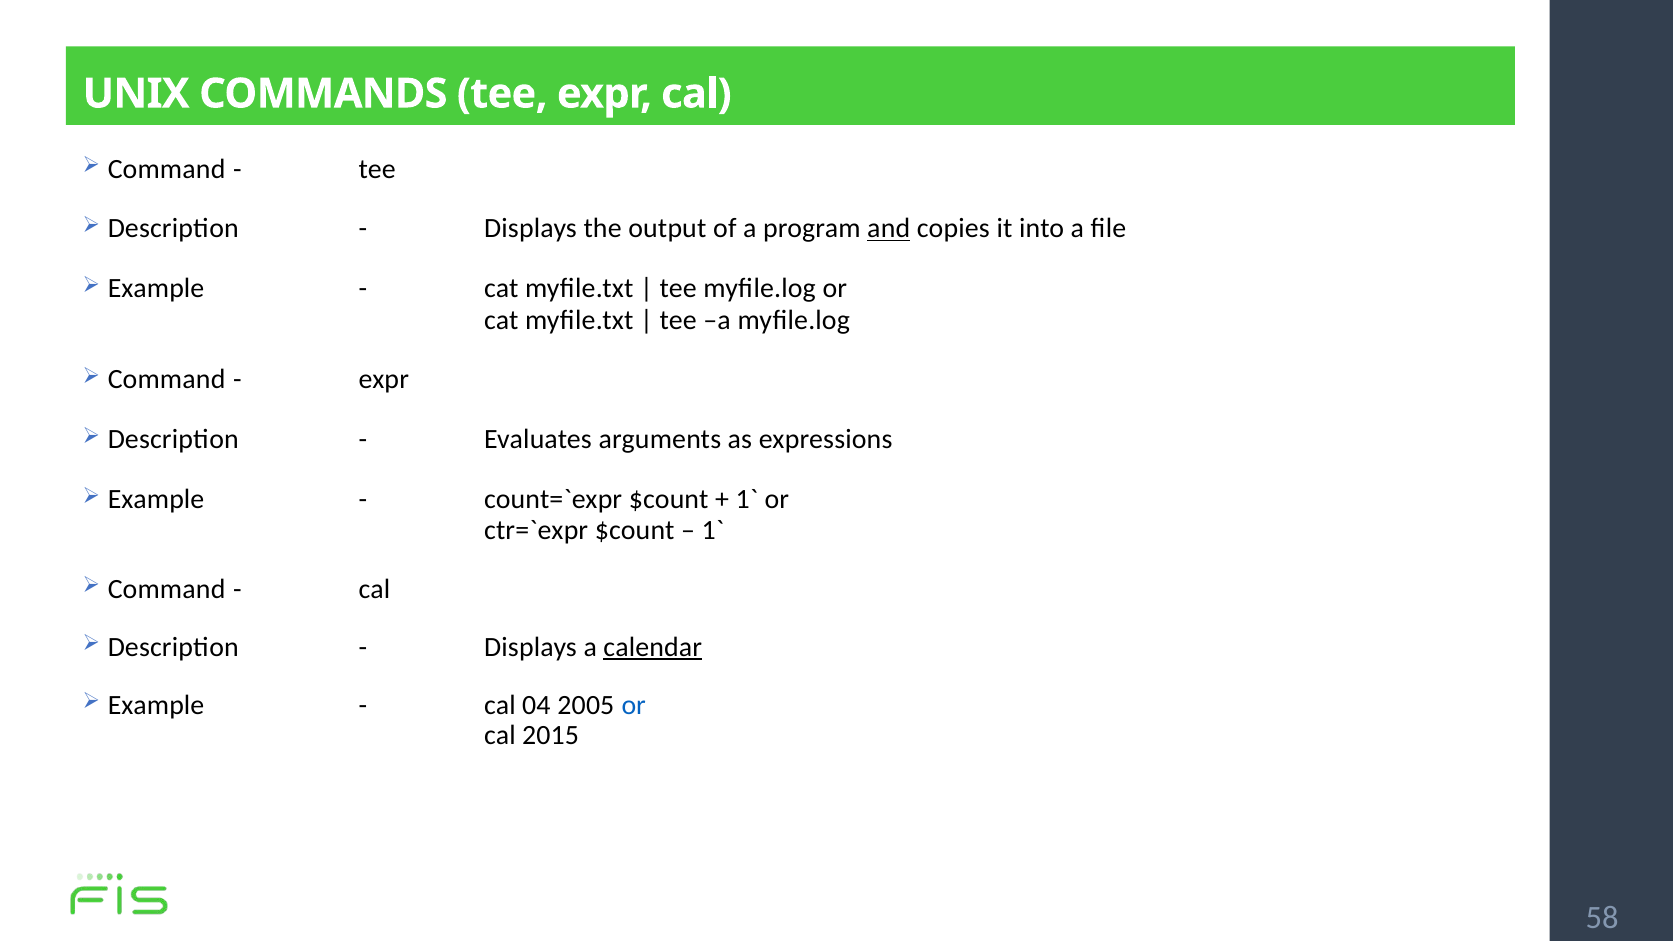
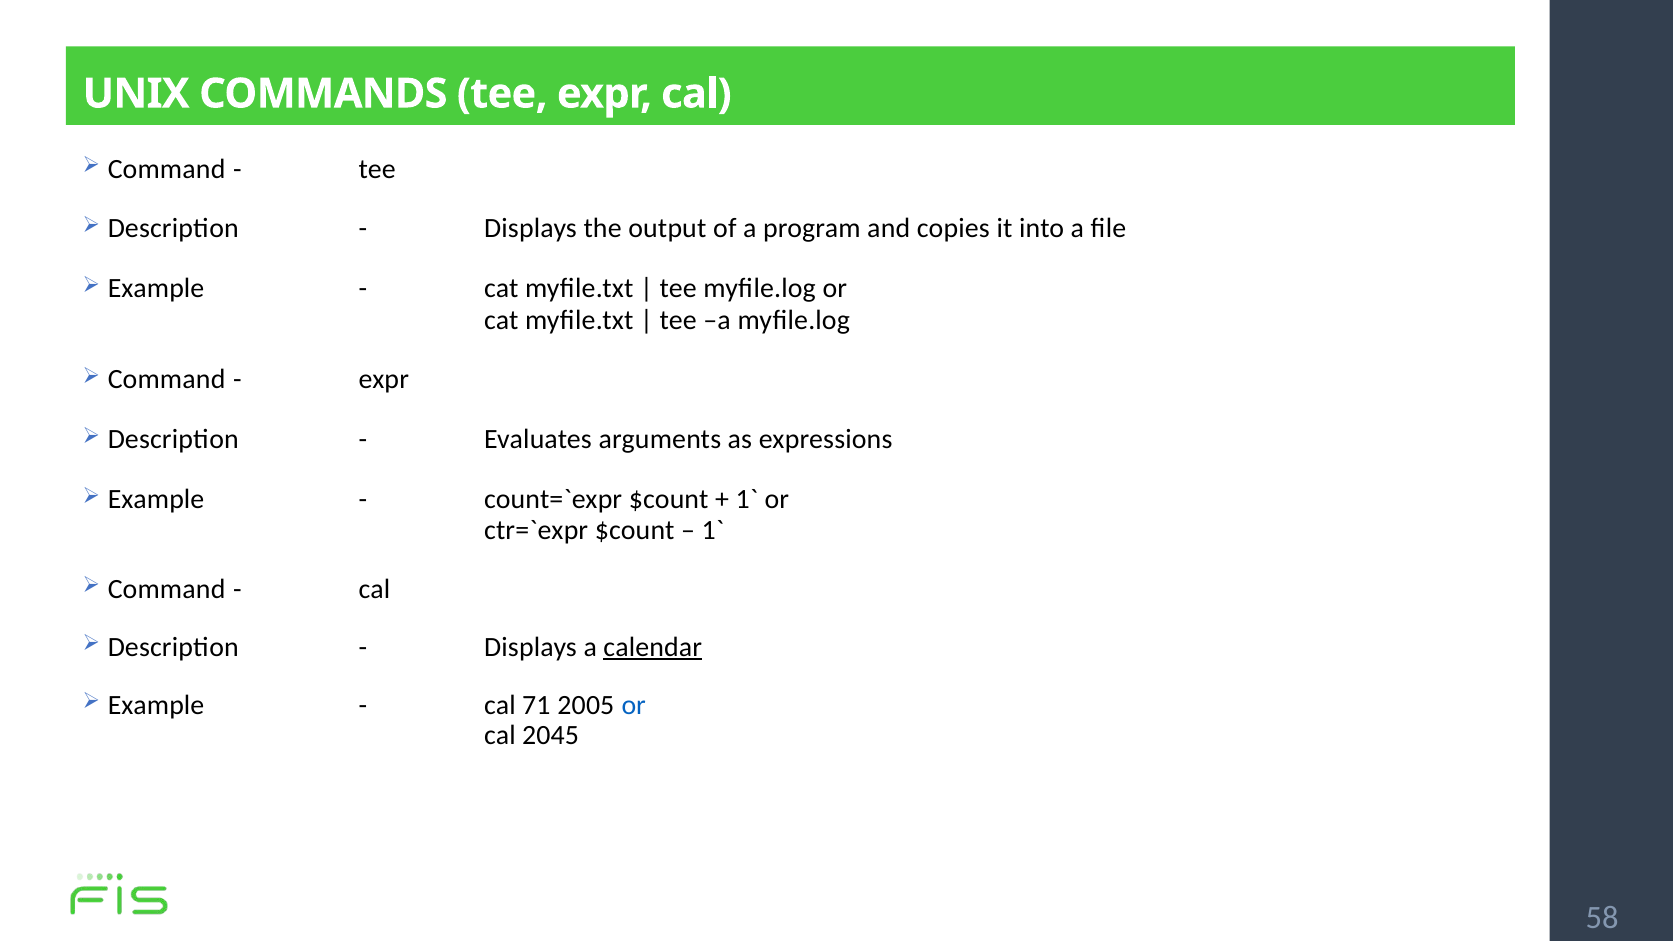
and underline: present -> none (889, 229)
04: 04 -> 71 (536, 705)
2015: 2015 -> 2045 (551, 735)
